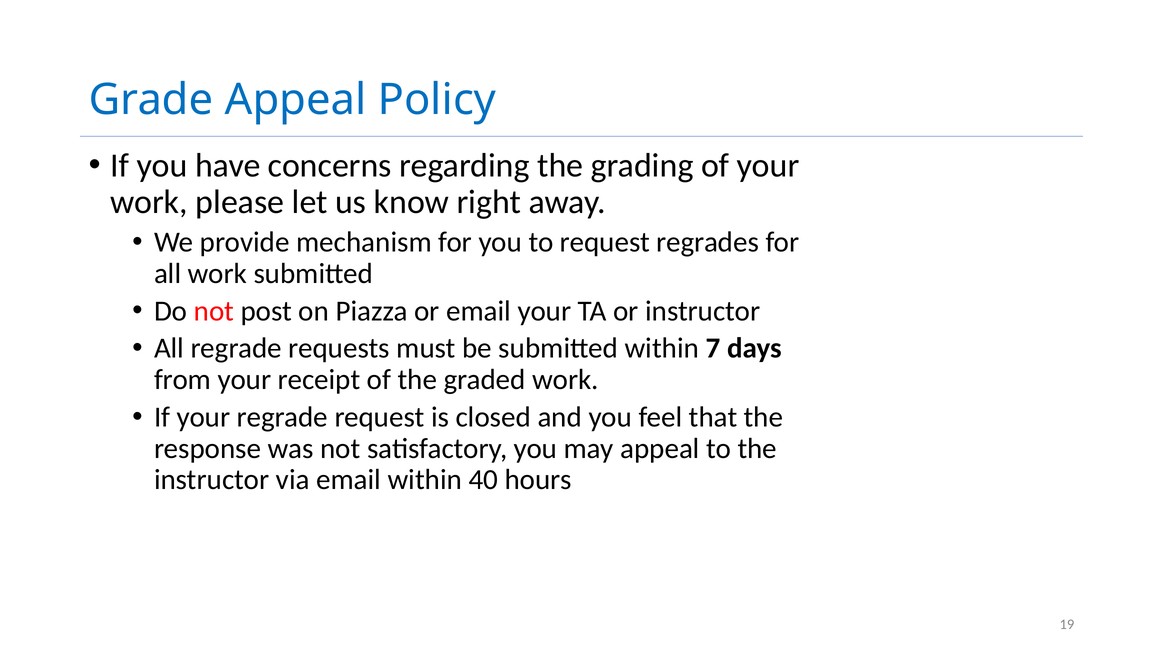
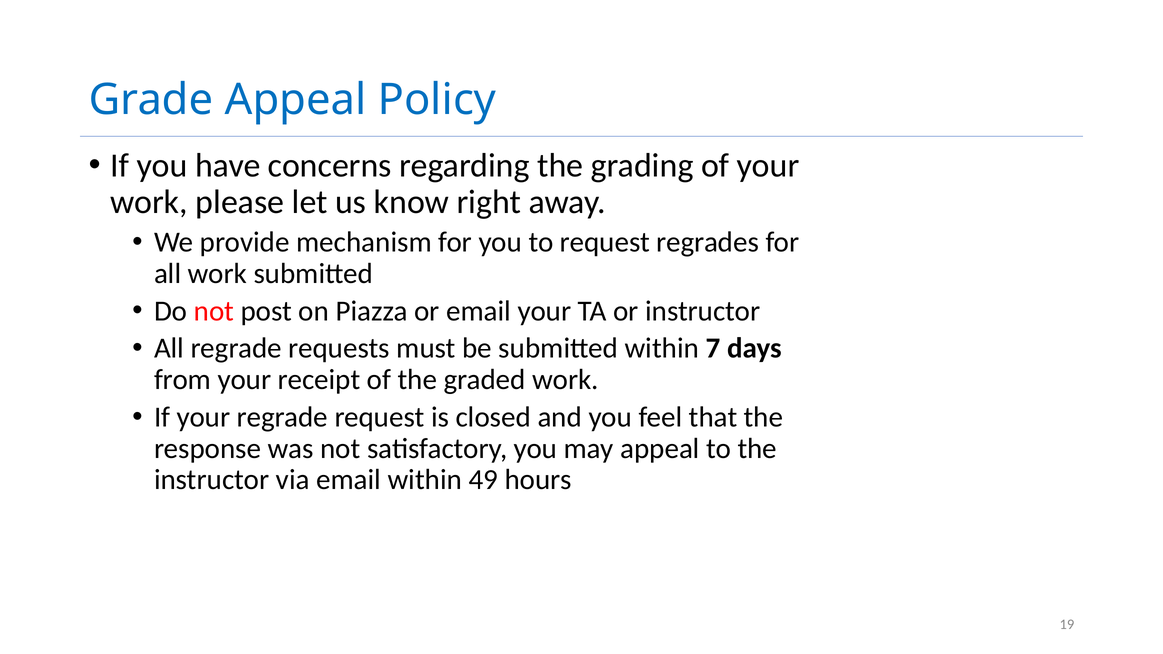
40: 40 -> 49 (483, 480)
